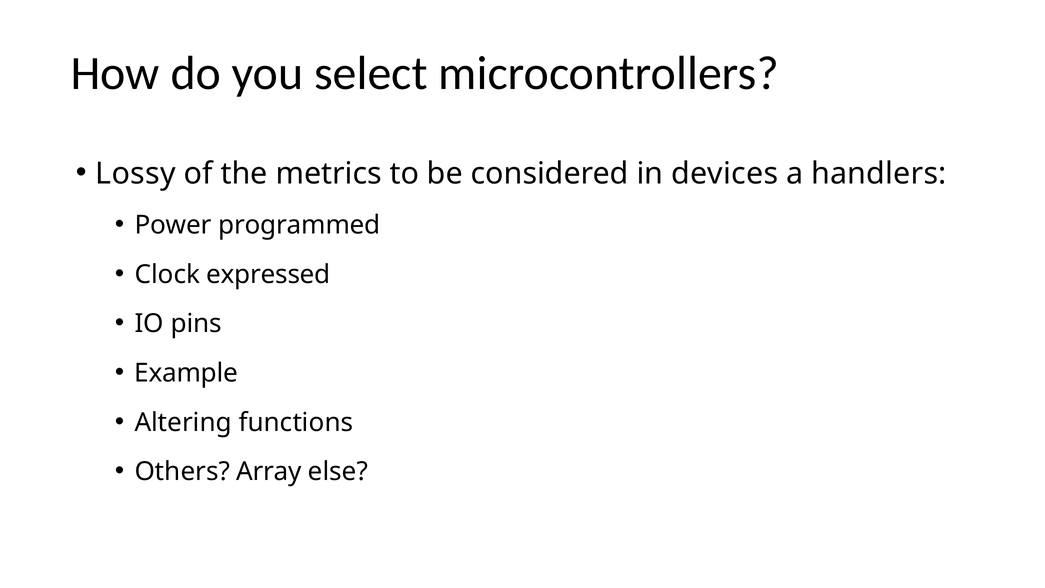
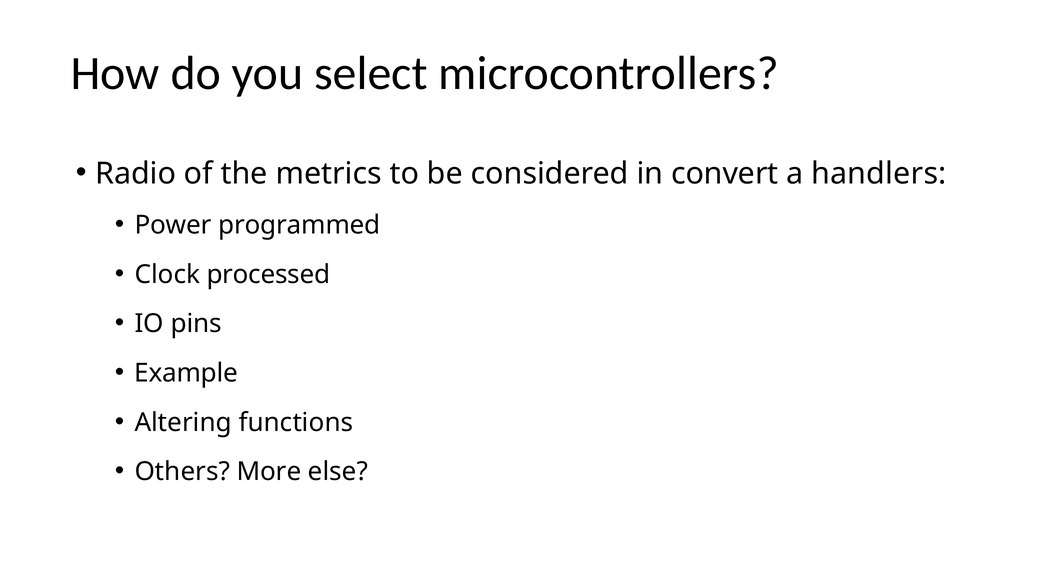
Lossy: Lossy -> Radio (136, 173)
devices: devices -> convert (725, 173)
expressed: expressed -> processed (268, 274)
Array: Array -> More (269, 472)
